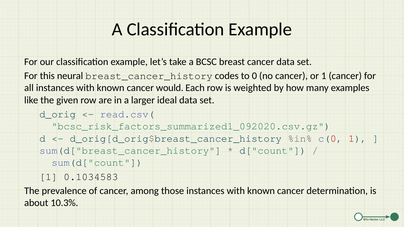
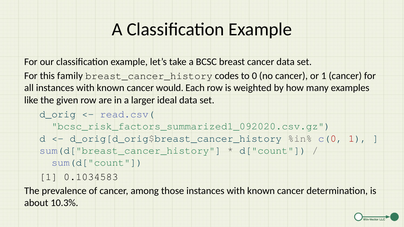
neural: neural -> family (70, 76)
